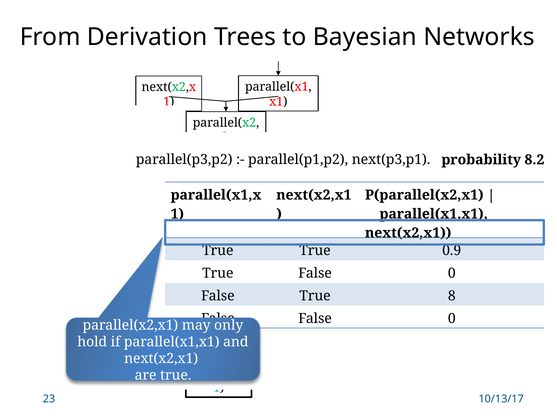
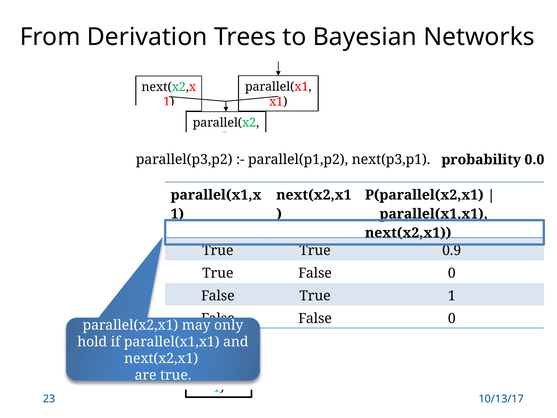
8.2: 8.2 -> 0.0 (534, 160)
True 8: 8 -> 1 (452, 296)
